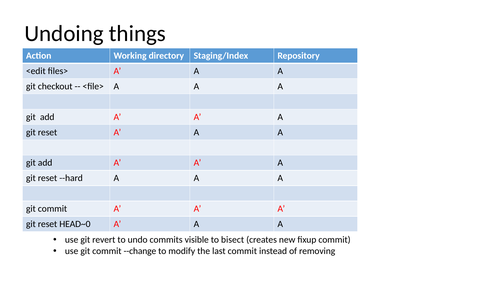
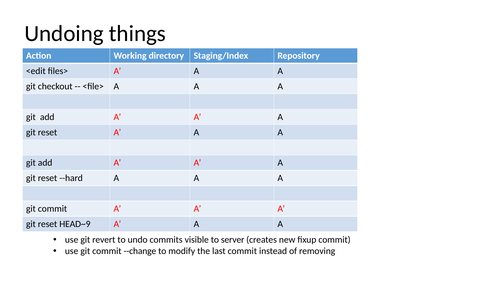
HEAD~0: HEAD~0 -> HEAD~9 (75, 224)
bisect: bisect -> server (233, 240)
